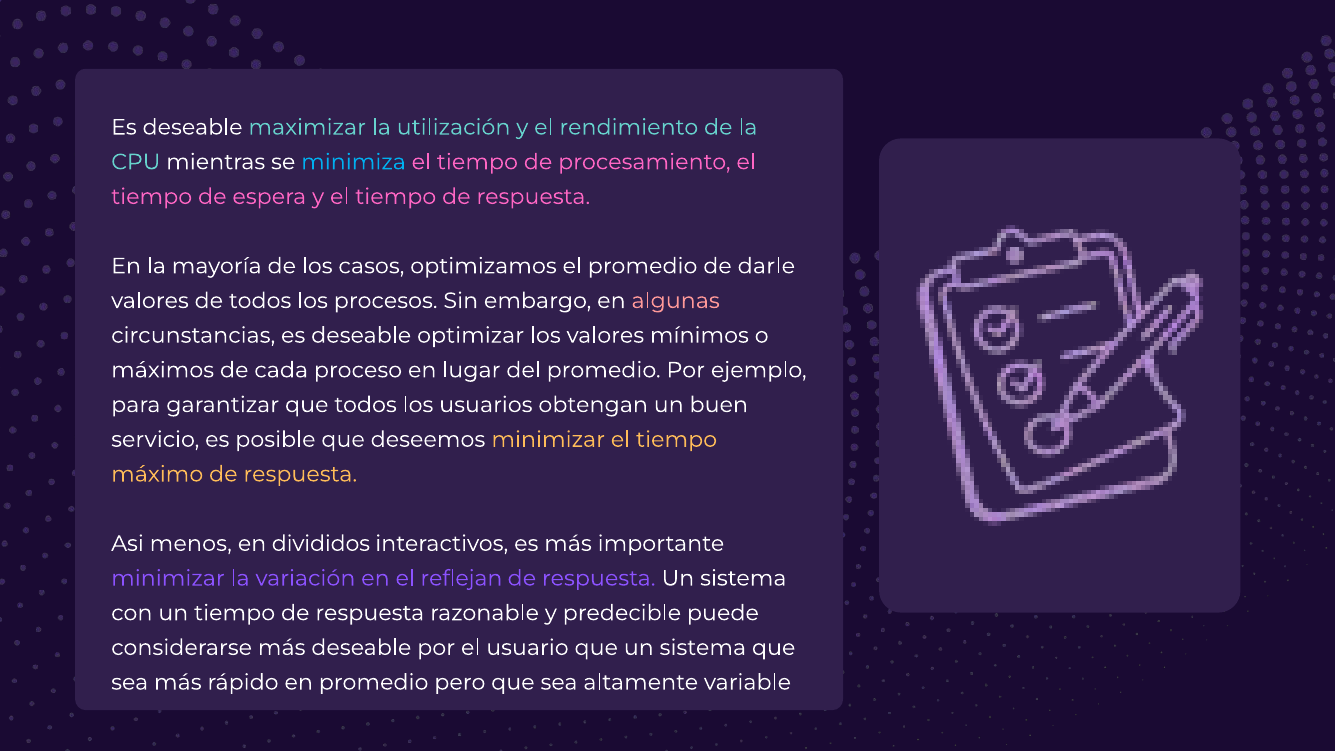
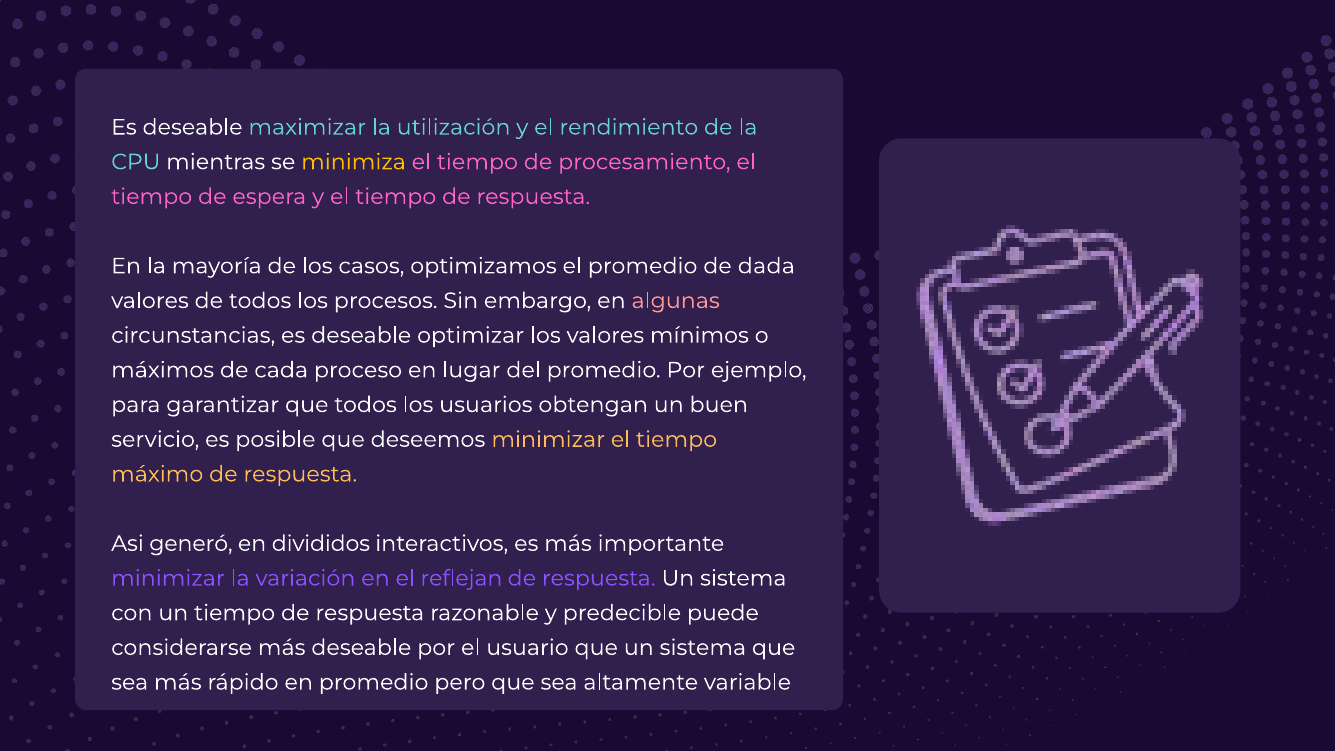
minimiza colour: light blue -> yellow (354, 162)
darle: darle -> dada (766, 266)
menos: menos -> generó (191, 543)
